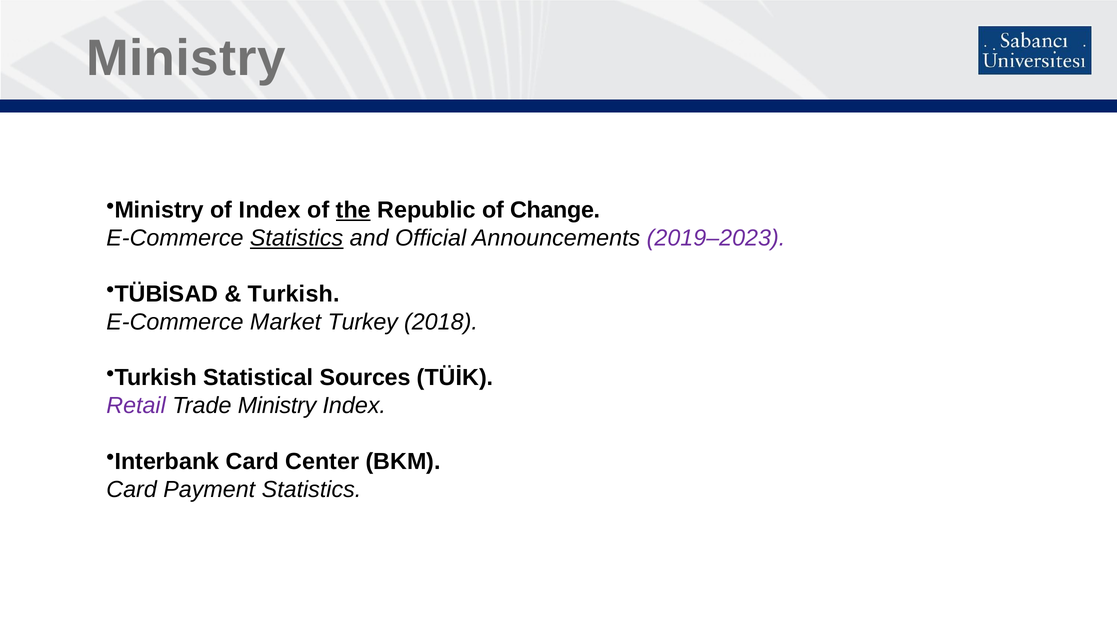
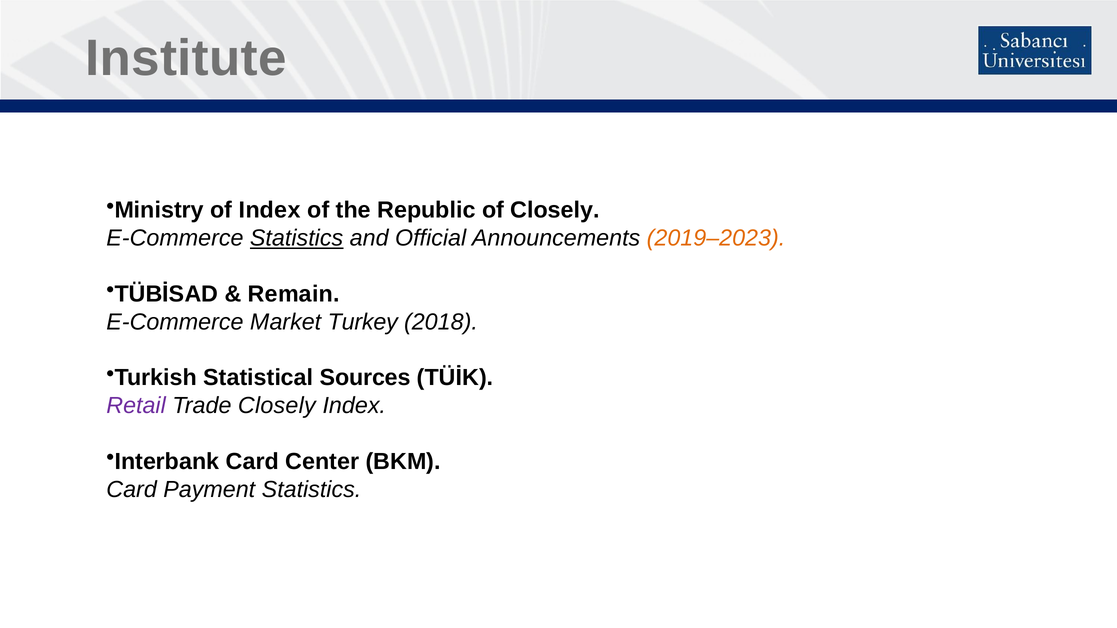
Ministry: Ministry -> Institute (186, 58)
the underline: present -> none (353, 210)
of Change: Change -> Closely (555, 210)
2019–2023 colour: purple -> orange (716, 238)
Turkish: Turkish -> Remain (294, 294)
Trade Ministry: Ministry -> Closely (277, 406)
